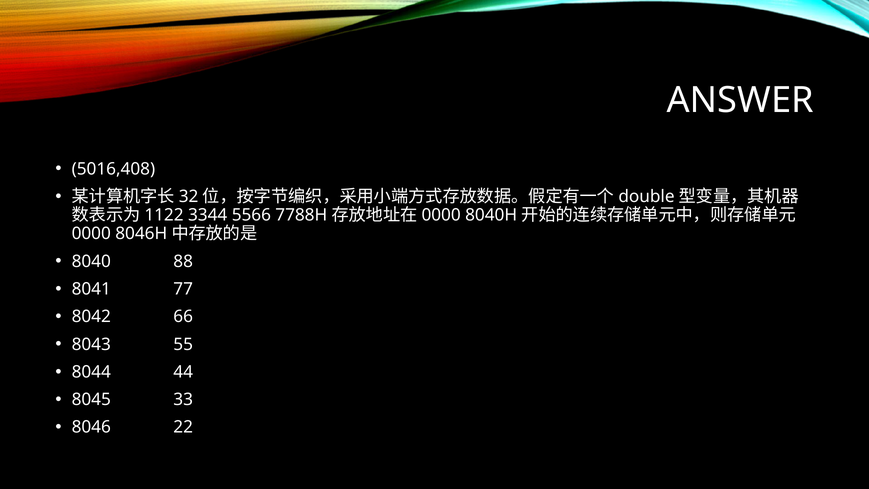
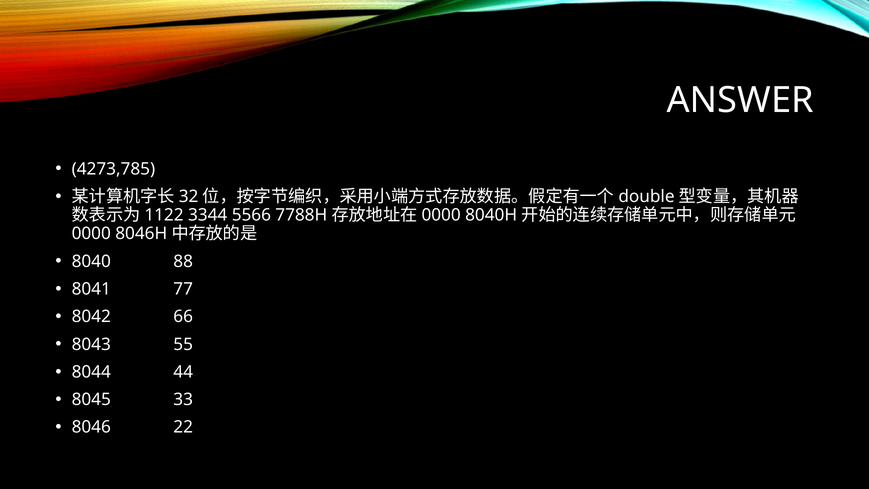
5016,408: 5016,408 -> 4273,785 (113, 169)
